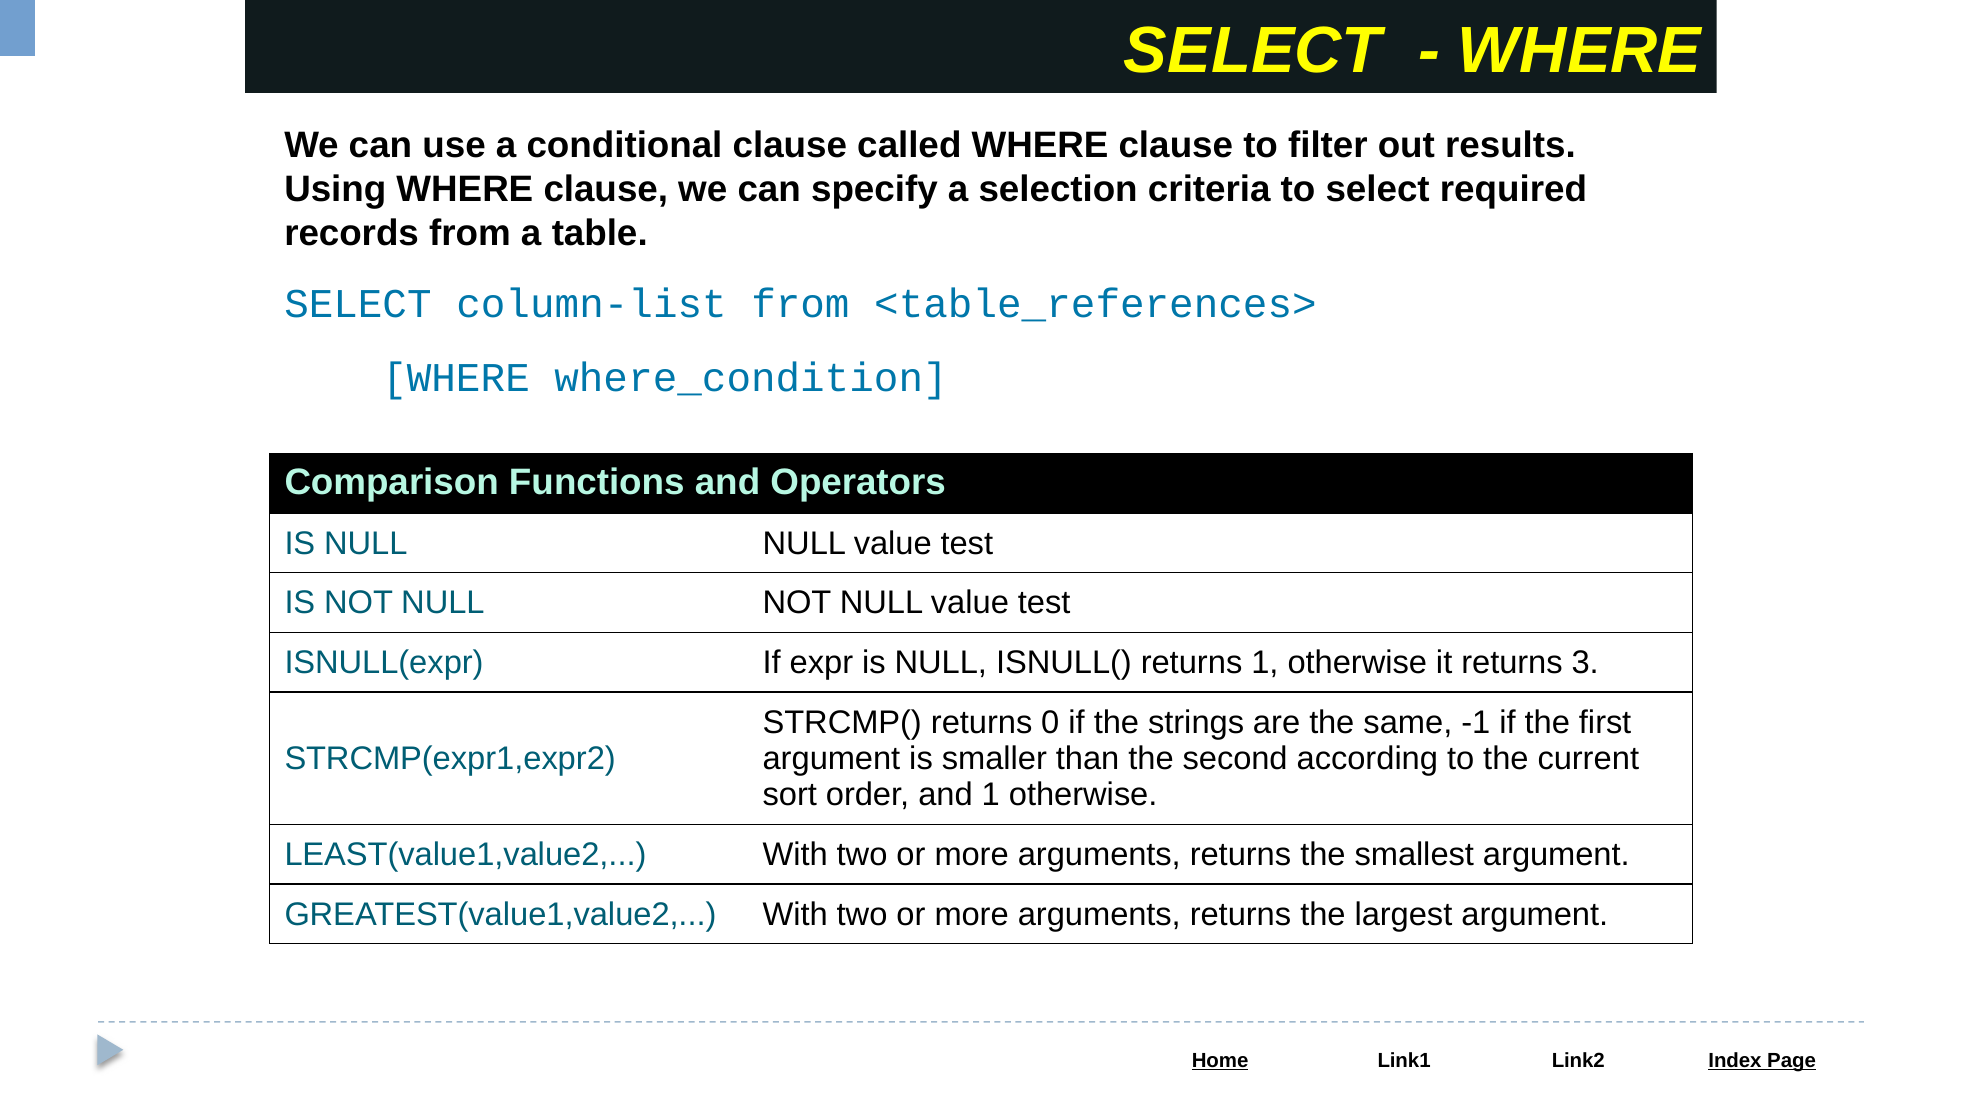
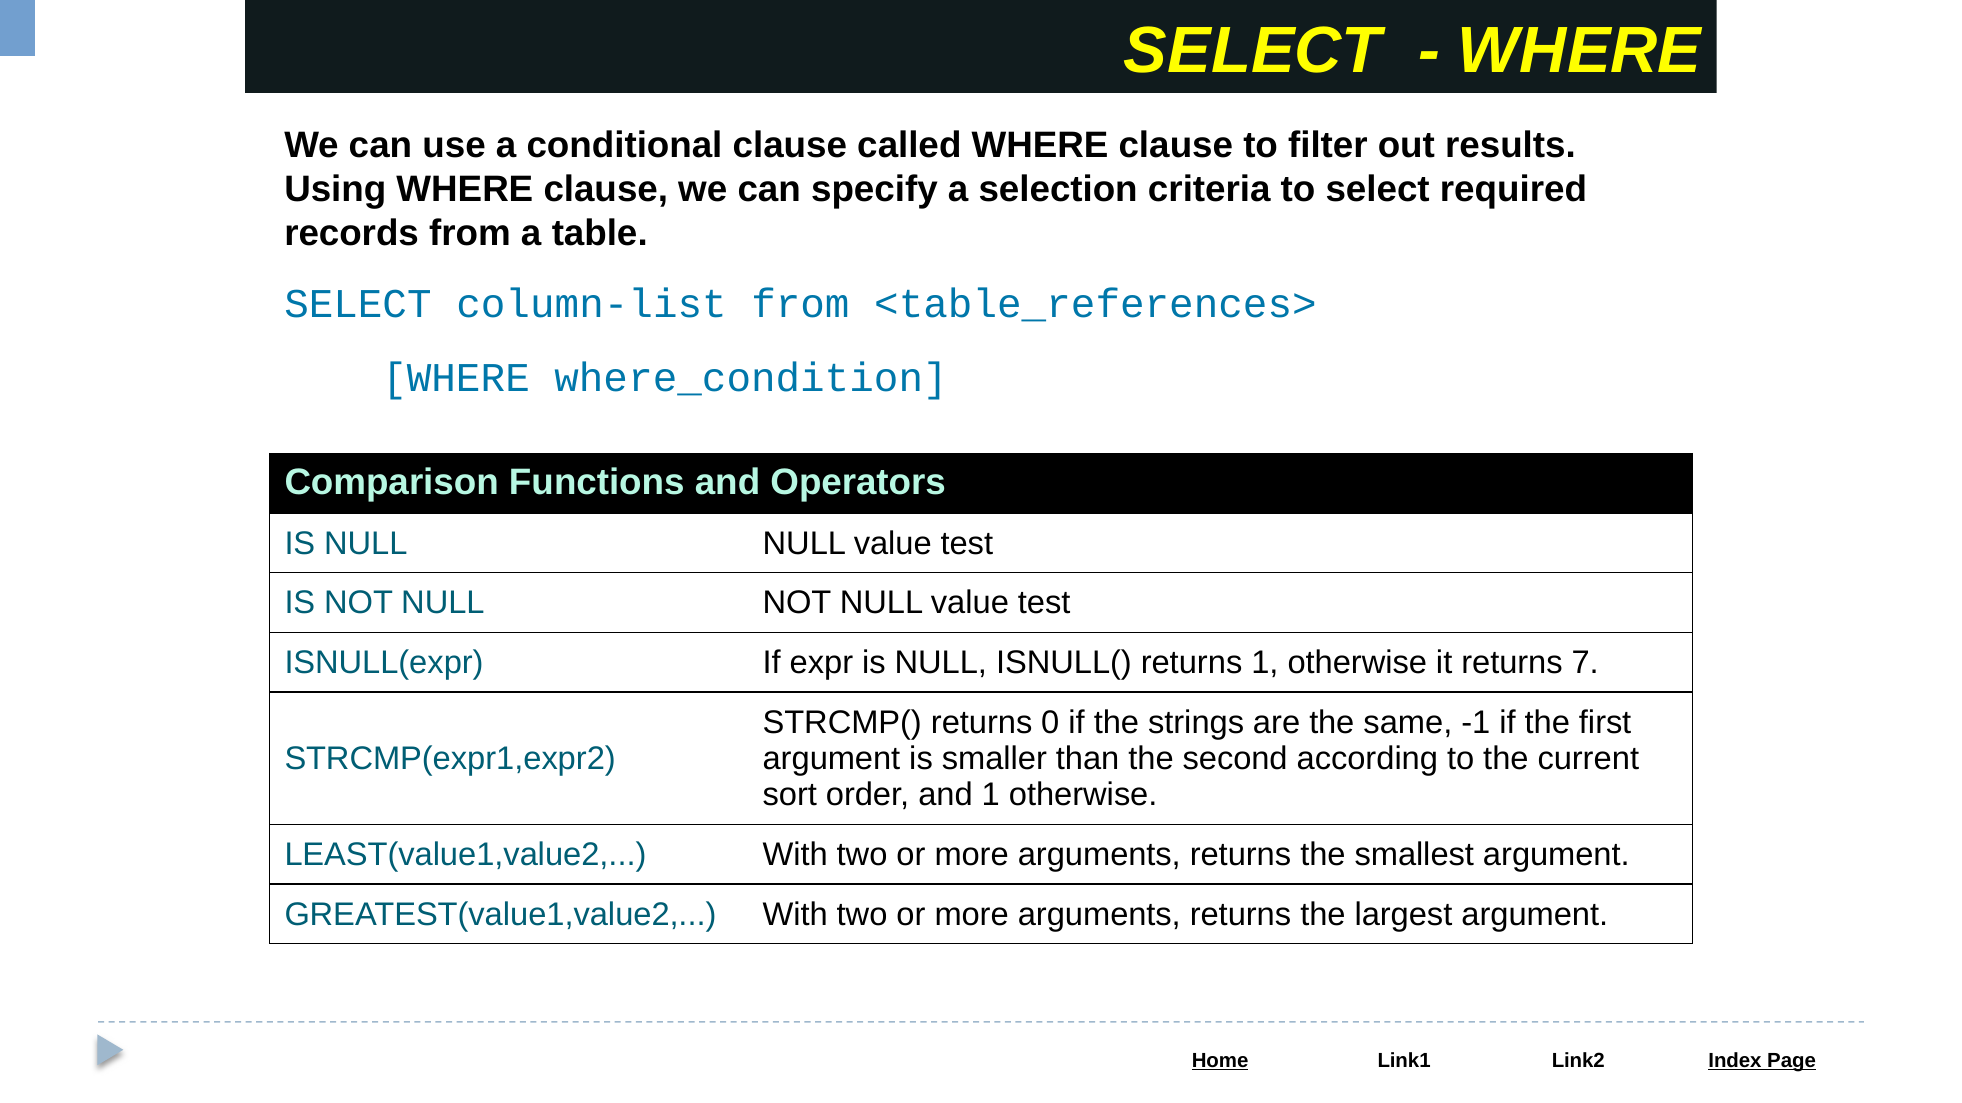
3: 3 -> 7 (1585, 663)
